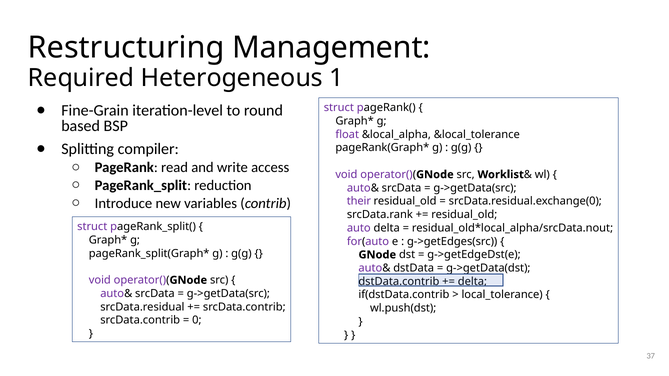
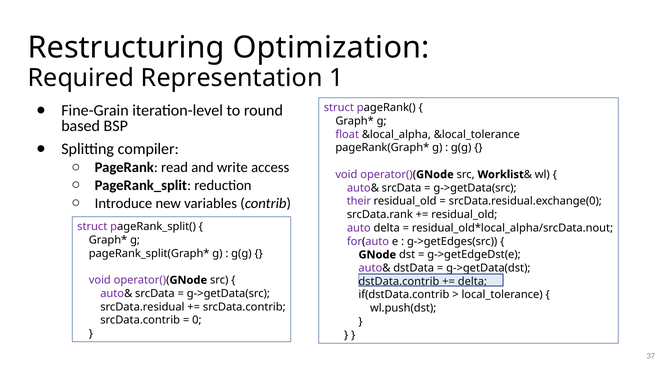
Management: Management -> Optimization (331, 48)
Heterogeneous: Heterogeneous -> Representation (232, 78)
